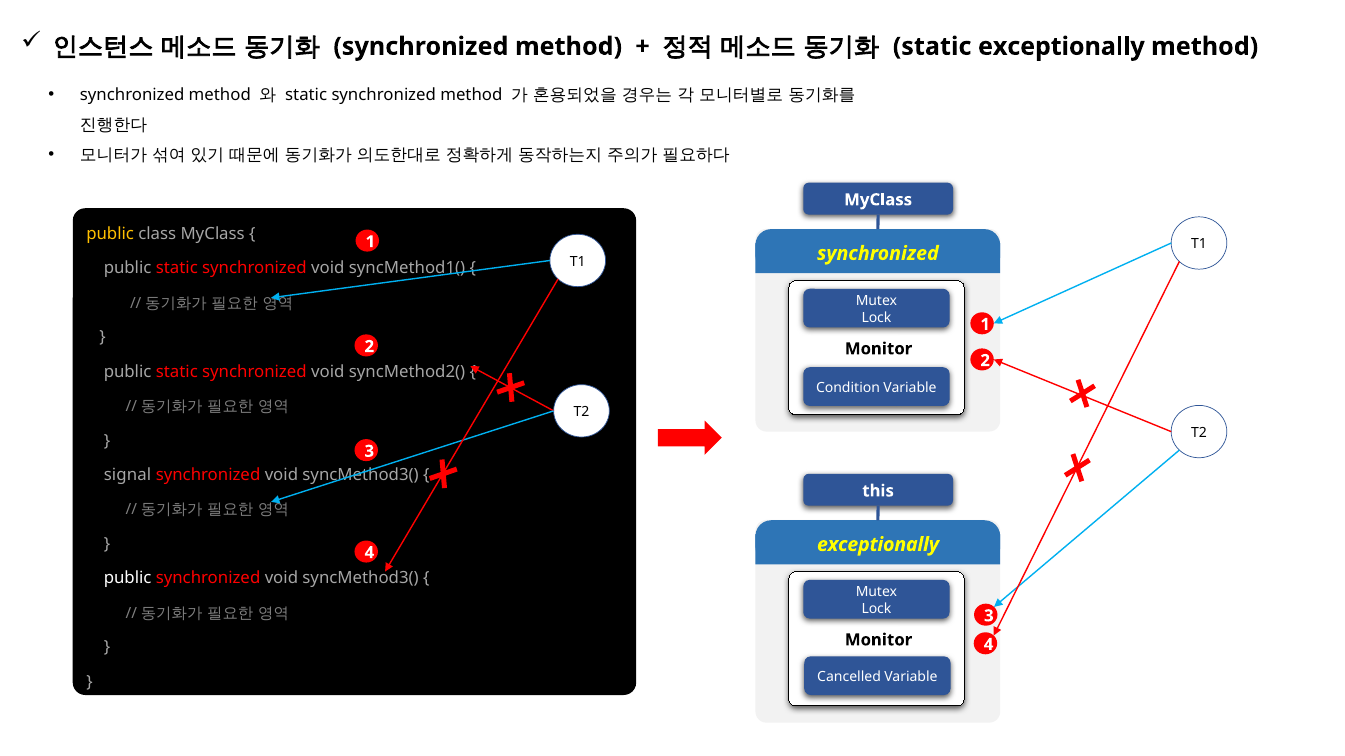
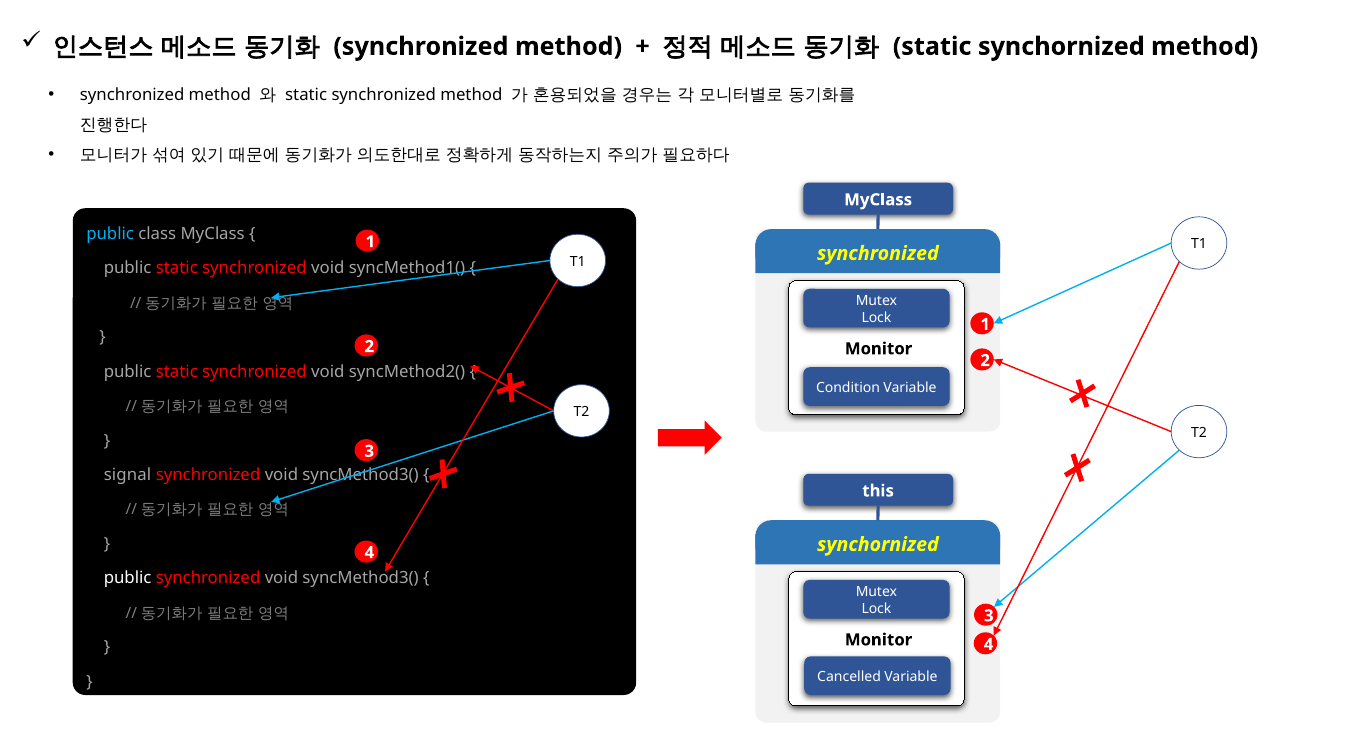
static exceptionally: exceptionally -> synchornized (1061, 46)
public colour: yellow -> light blue (110, 234)
exceptionally: exceptionally -> synchornized (878, 545)
